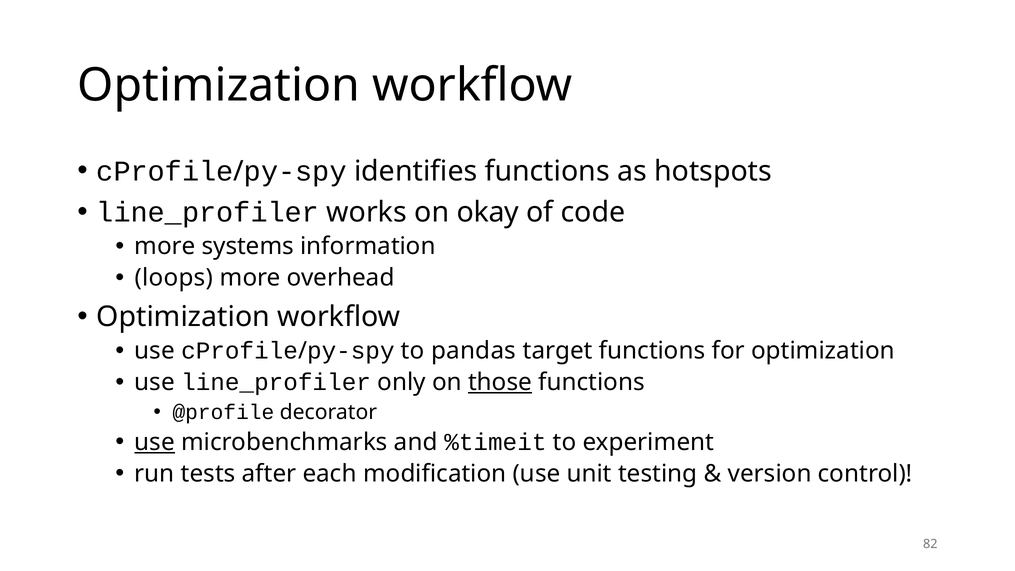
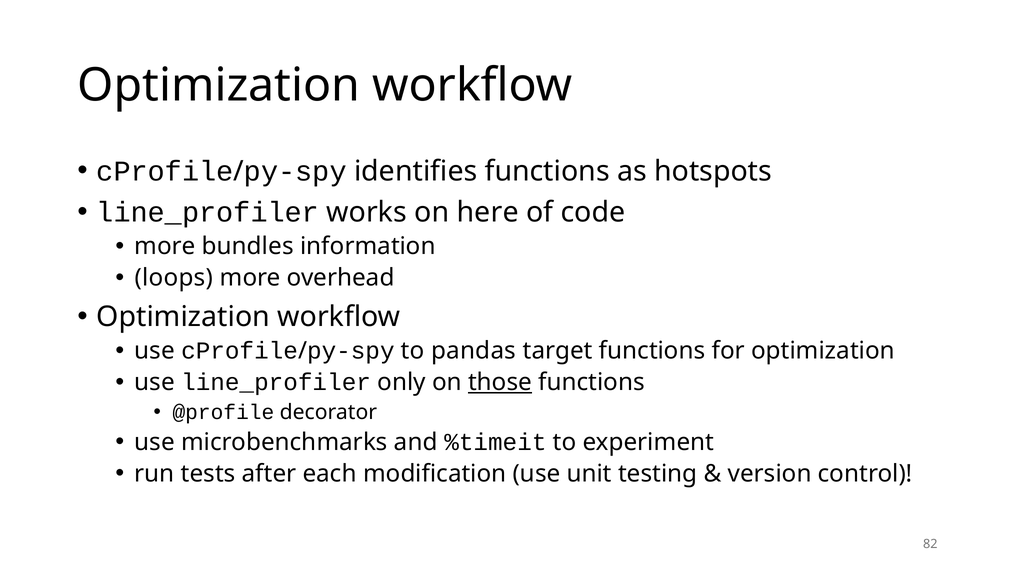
okay: okay -> here (488, 213)
systems: systems -> bundles (248, 246)
use underline: present -> none (155, 442)
